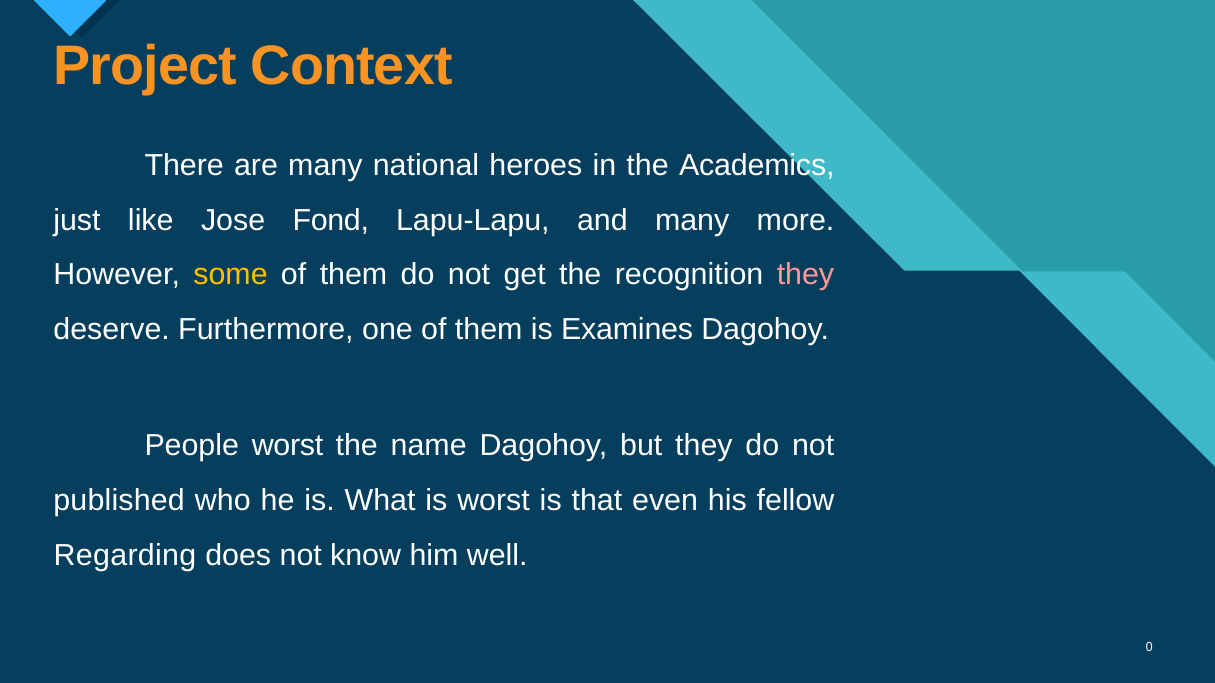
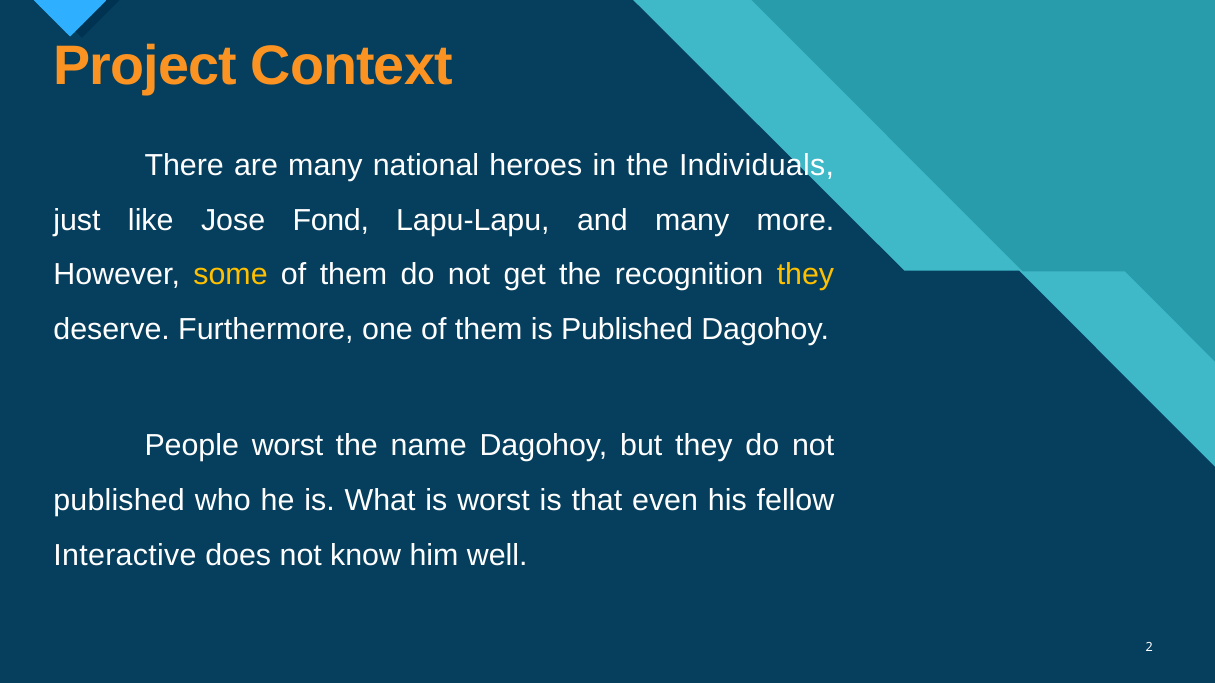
Academics: Academics -> Individuals (757, 166)
they colour: pink -> yellow (805, 275)
is Examines: Examines -> Published (627, 330)
Regarding: Regarding -> Interactive (125, 555)
0: 0 -> 2 (1149, 647)
